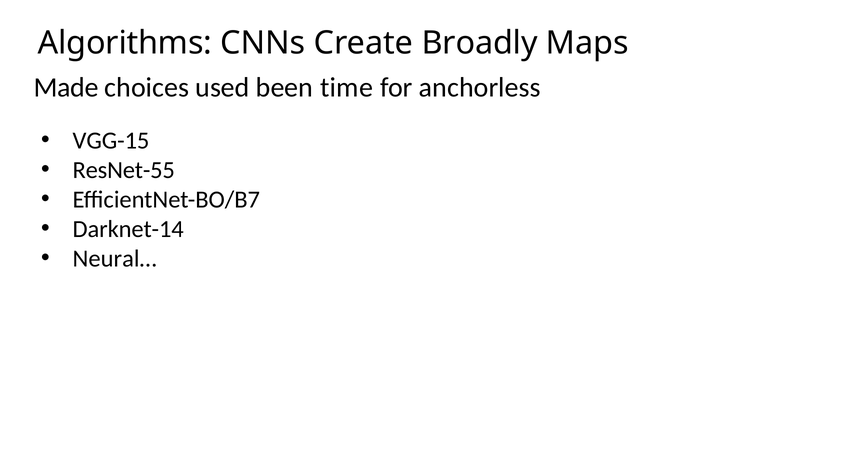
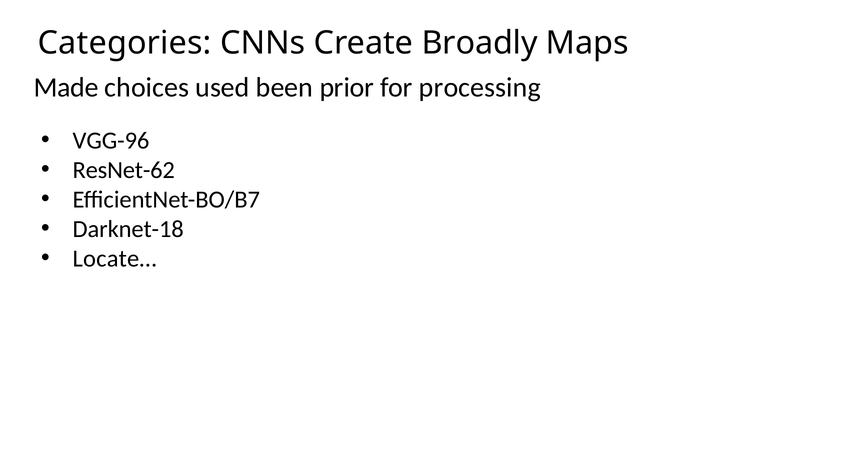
Algorithms: Algorithms -> Categories (125, 43)
time: time -> prior (347, 87)
anchorless: anchorless -> processing (480, 87)
VGG-15: VGG-15 -> VGG-96 (111, 141)
ResNet-55: ResNet-55 -> ResNet-62 (124, 170)
Darknet-14: Darknet-14 -> Darknet-18 (128, 229)
Neural…: Neural… -> Locate… (114, 258)
